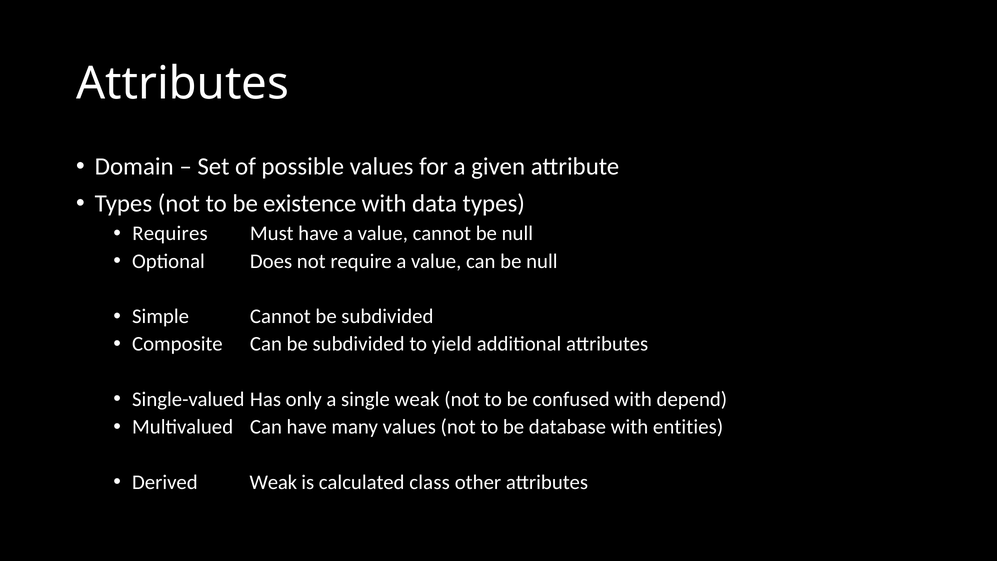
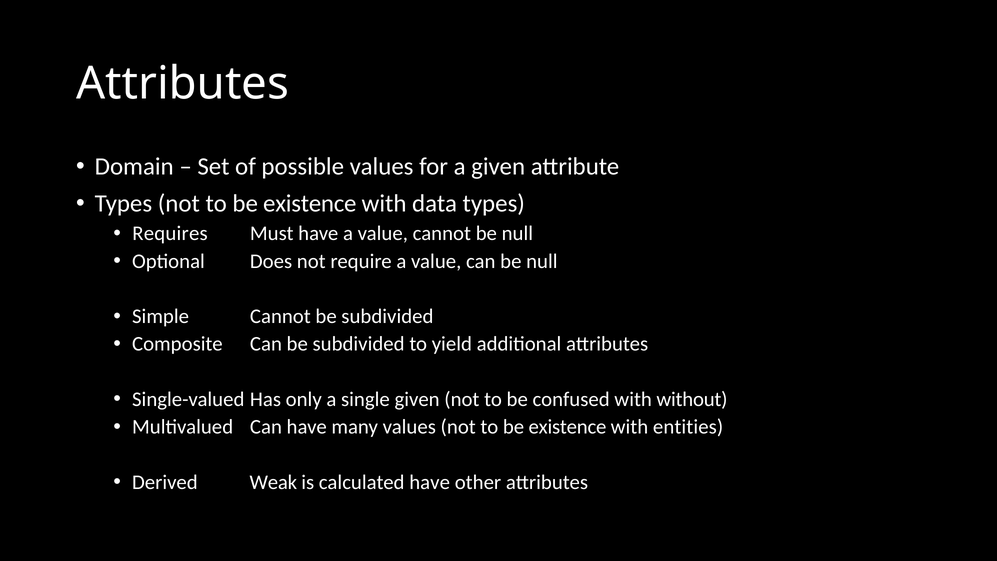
single weak: weak -> given (417, 399)
depend: depend -> without (692, 399)
database: database -> existence (568, 427)
calculated class: class -> have (430, 482)
